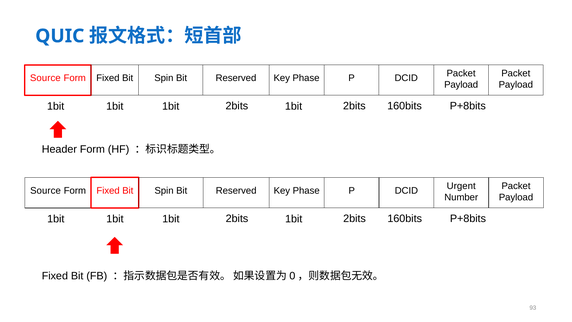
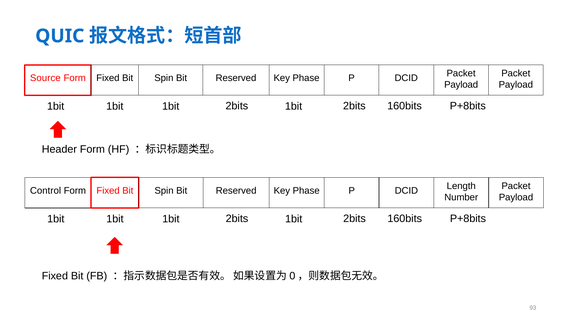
Source: Source -> Control (46, 191)
Urgent: Urgent -> Length (461, 186)
